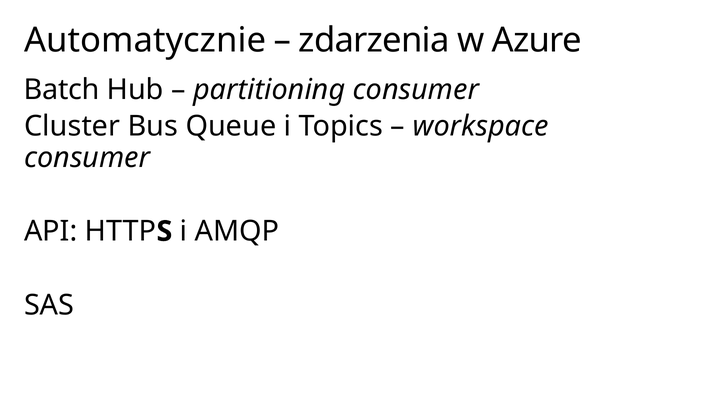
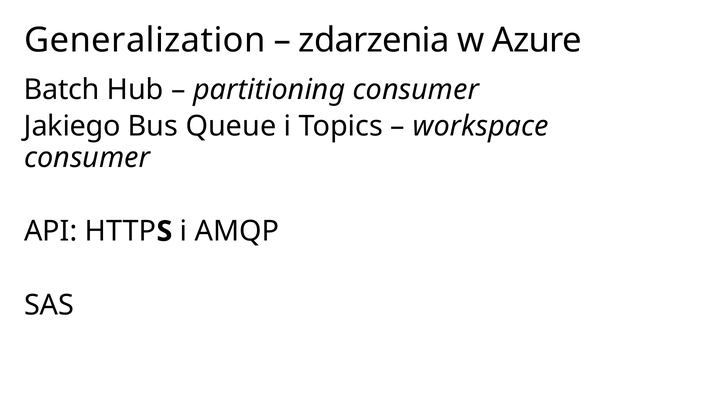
Automatycznie: Automatycznie -> Generalization (145, 41)
Cluster: Cluster -> Jakiego (72, 126)
